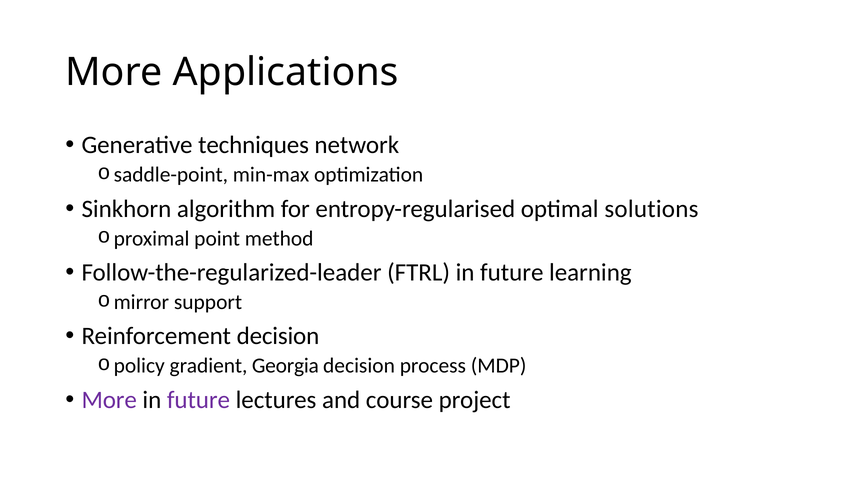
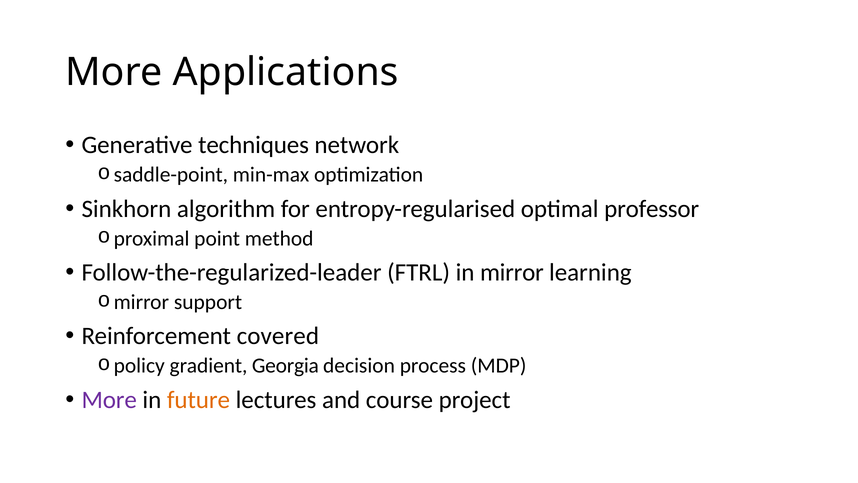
solutions: solutions -> professor (652, 209)
FTRL in future: future -> mirror (512, 272)
Reinforcement decision: decision -> covered (278, 336)
future colour: purple -> orange (198, 399)
